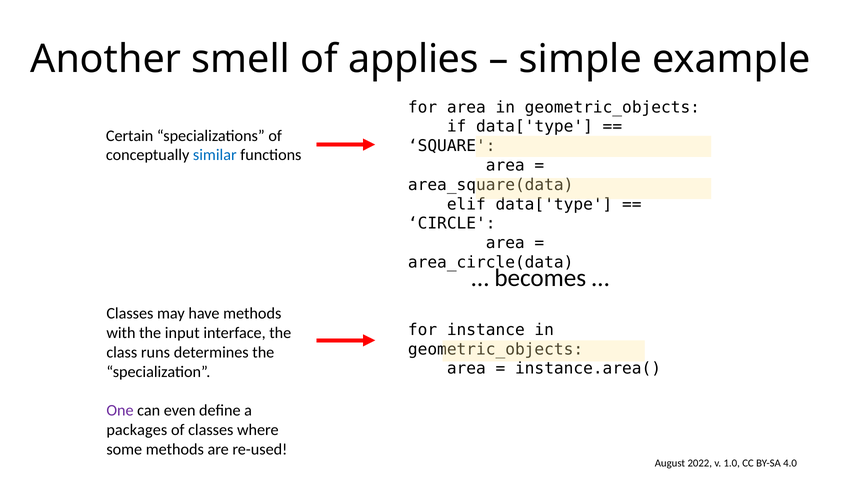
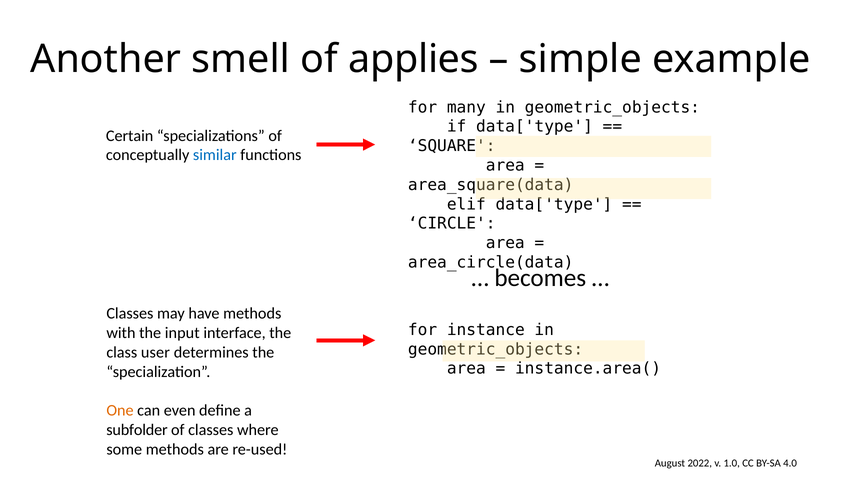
for area: area -> many (466, 107)
runs: runs -> user (155, 353)
One colour: purple -> orange (120, 411)
packages: packages -> subfolder (137, 430)
